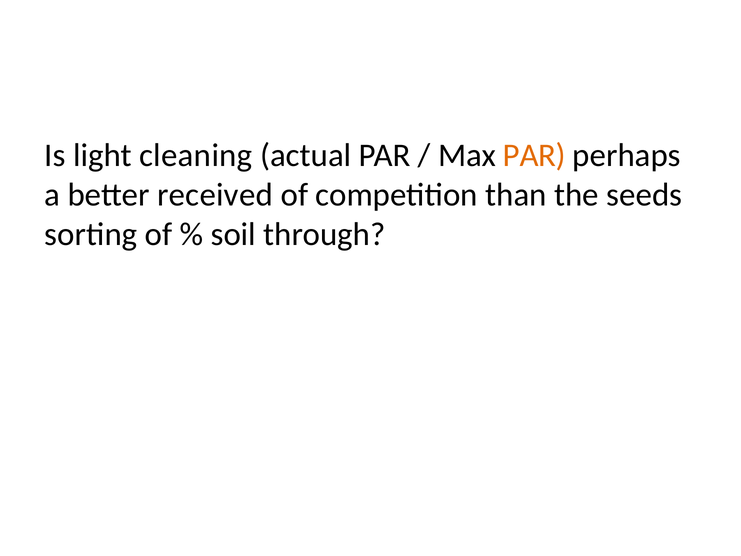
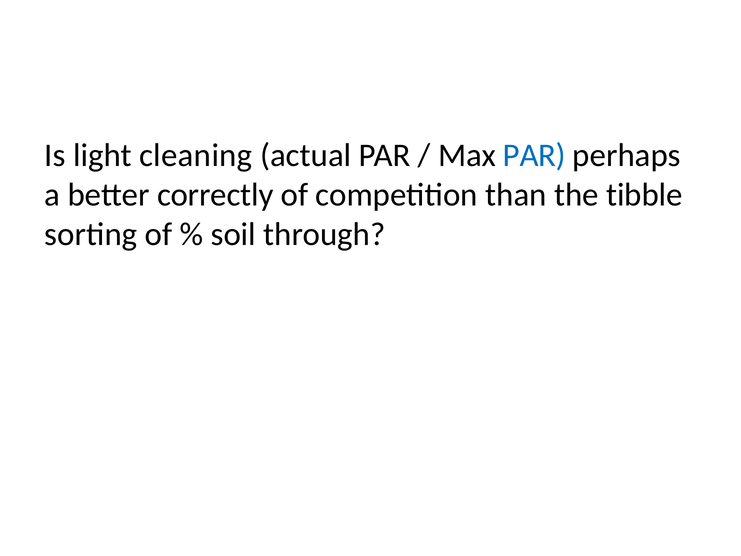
PAR colour: orange -> blue (534, 155)
received: received -> correctly (215, 195)
seeds: seeds -> tibble (644, 195)
